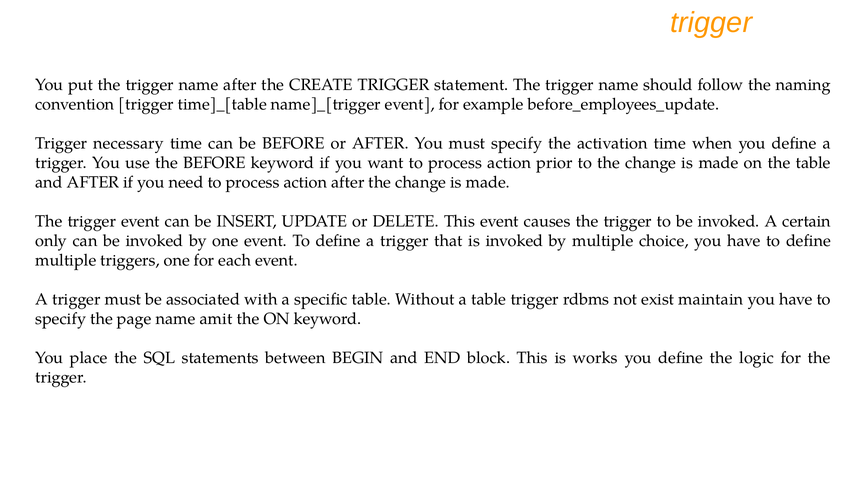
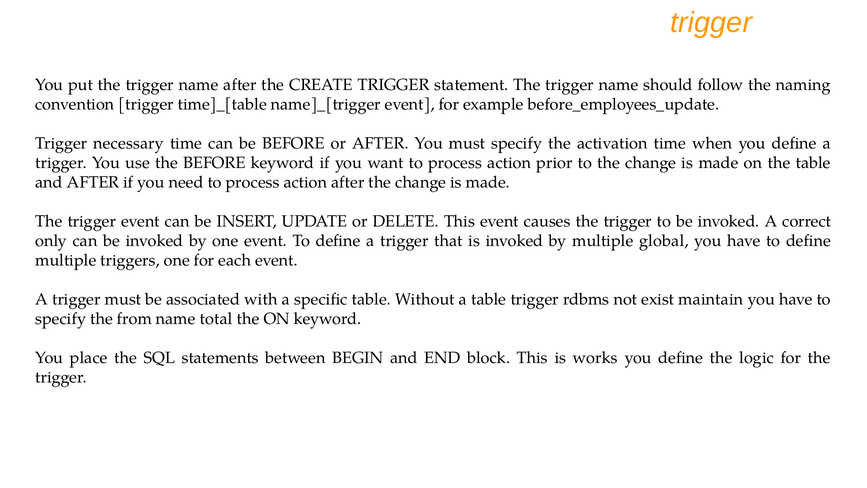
certain: certain -> correct (807, 221)
choice: choice -> global (664, 241)
page: page -> from (134, 319)
amit: amit -> total (216, 319)
